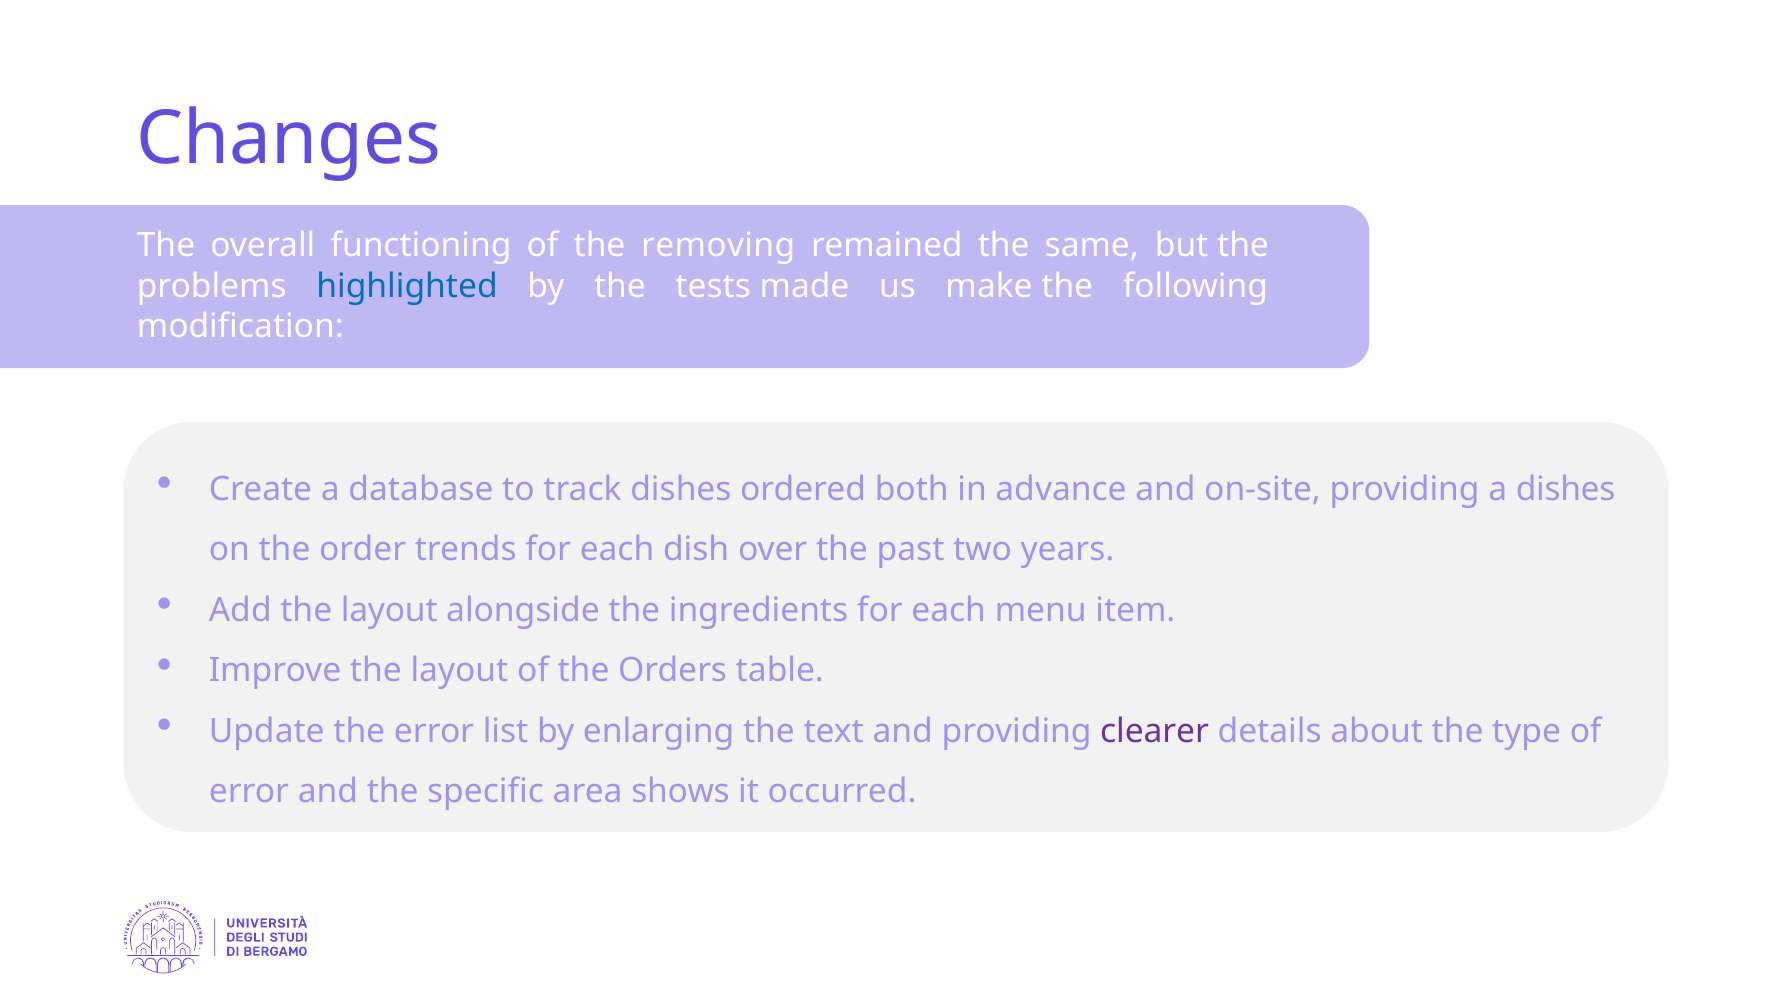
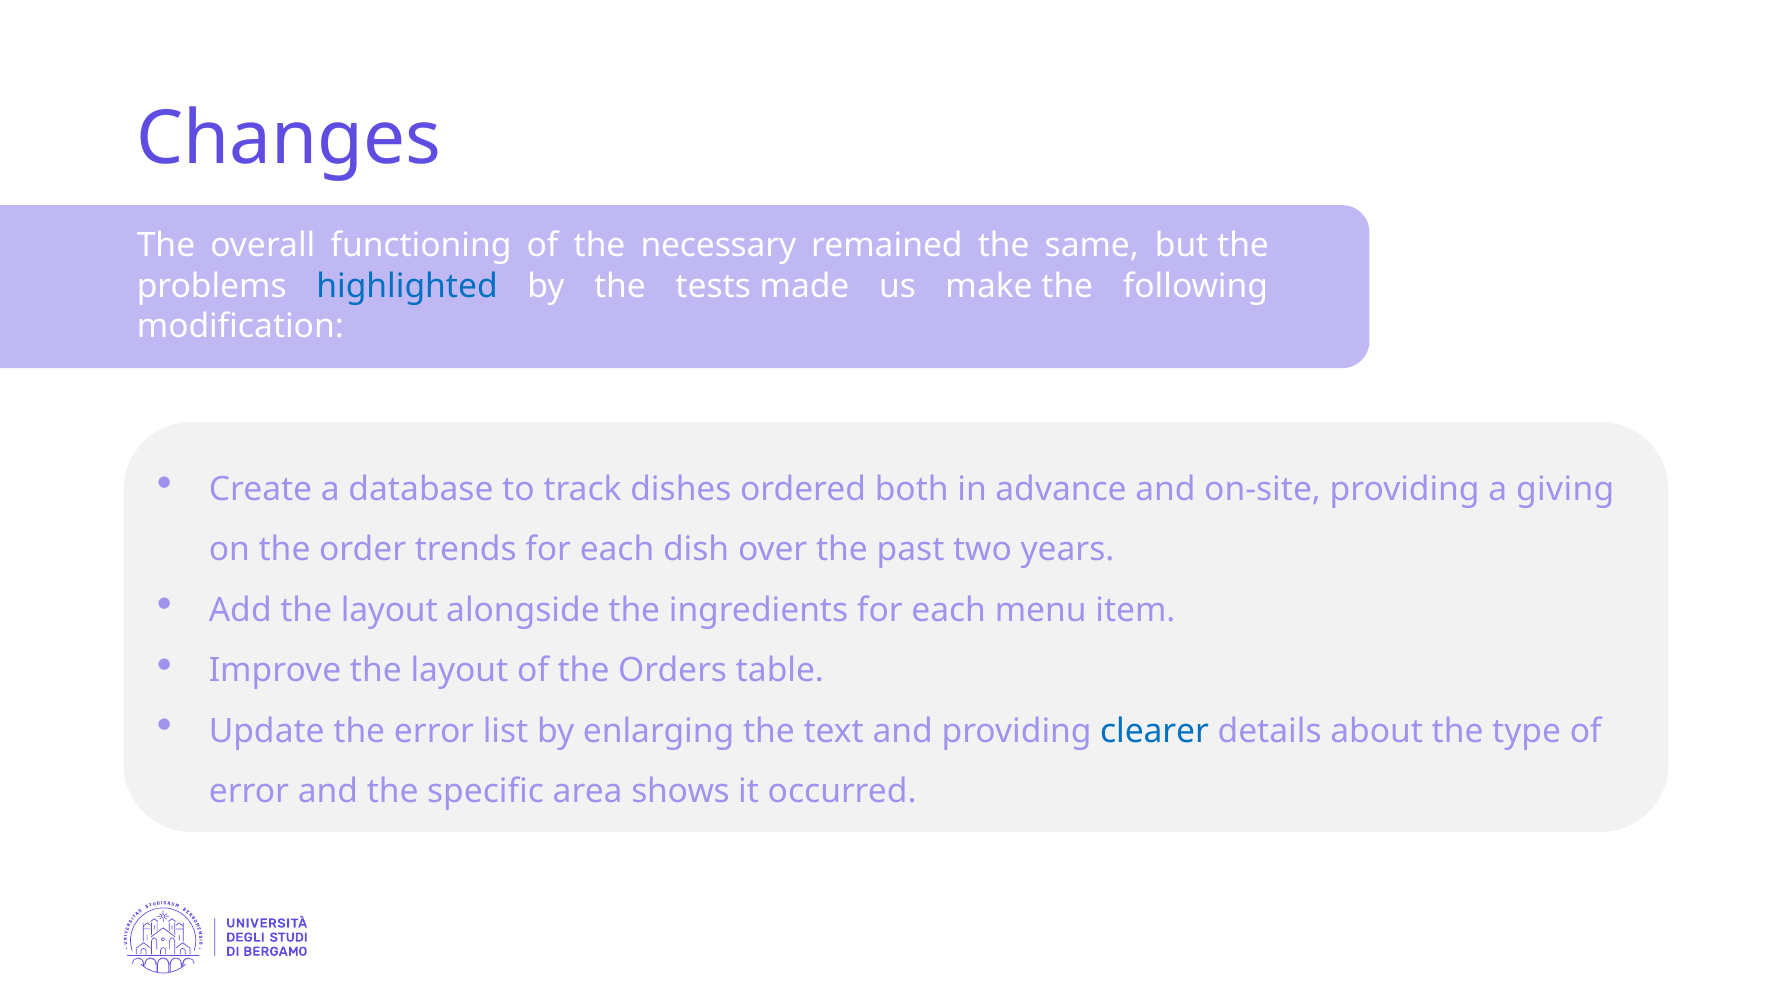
removing: removing -> necessary (718, 246)
a dishes: dishes -> giving (1565, 489)
clearer colour: purple -> blue (1155, 731)
